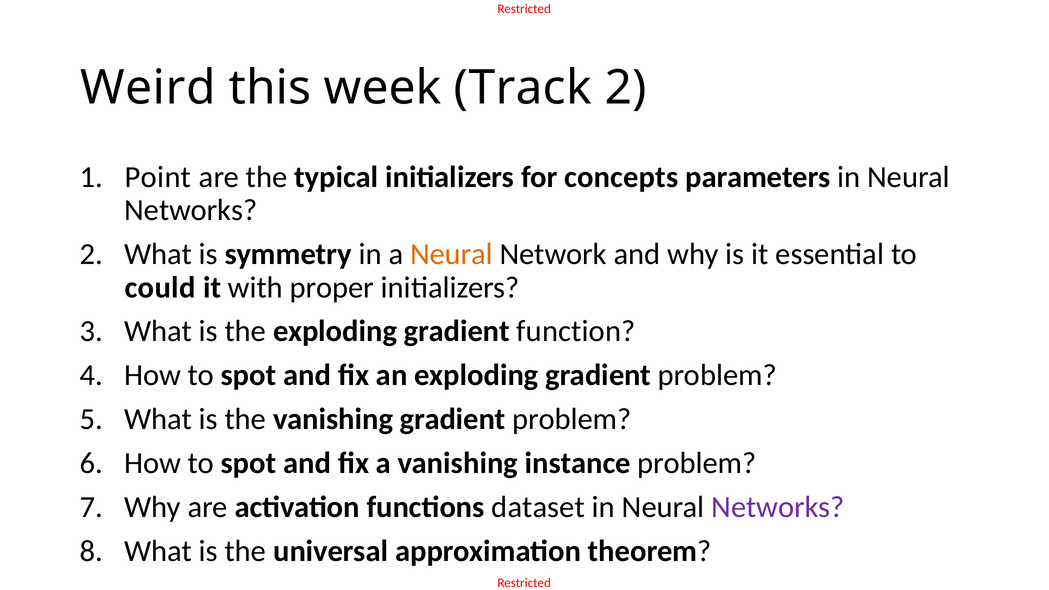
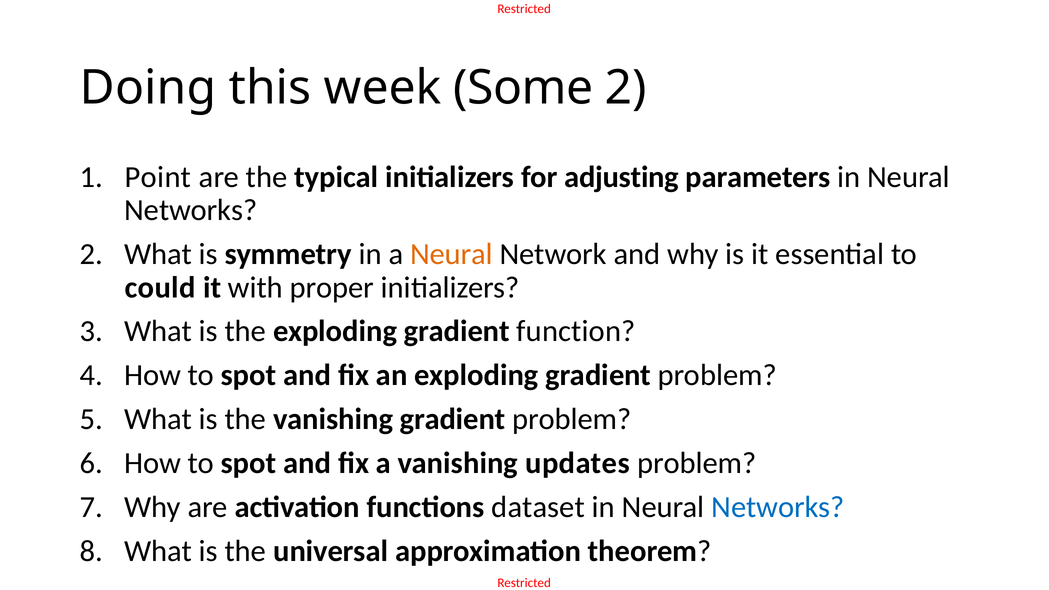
Weird: Weird -> Doing (148, 88)
Track: Track -> Some (523, 88)
concepts: concepts -> adjusting (622, 177)
instance: instance -> updates (578, 463)
Networks colour: purple -> blue (778, 507)
